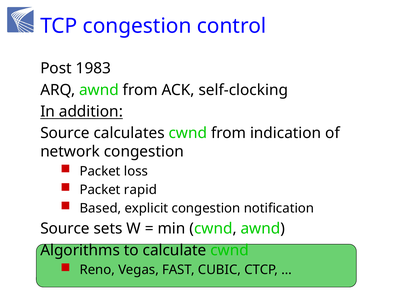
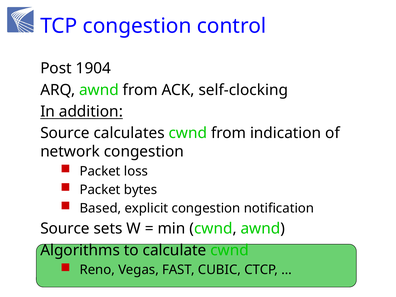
1983: 1983 -> 1904 (93, 68)
rapid: rapid -> bytes (141, 190)
